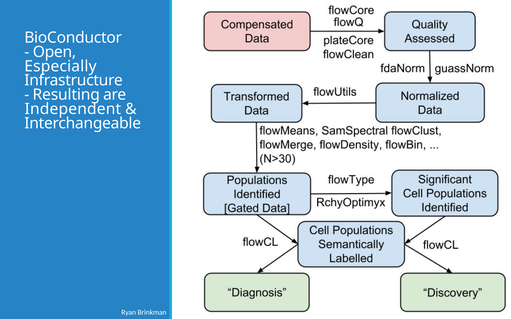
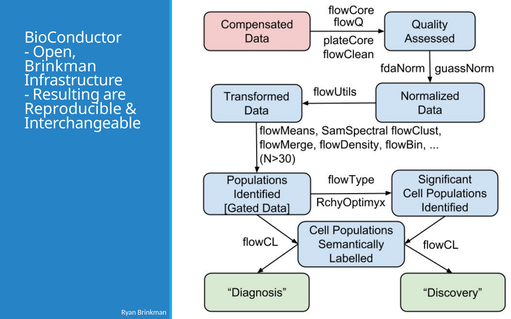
Especially: Especially -> Brinkman (60, 66)
Independent: Independent -> Reproducible (73, 109)
